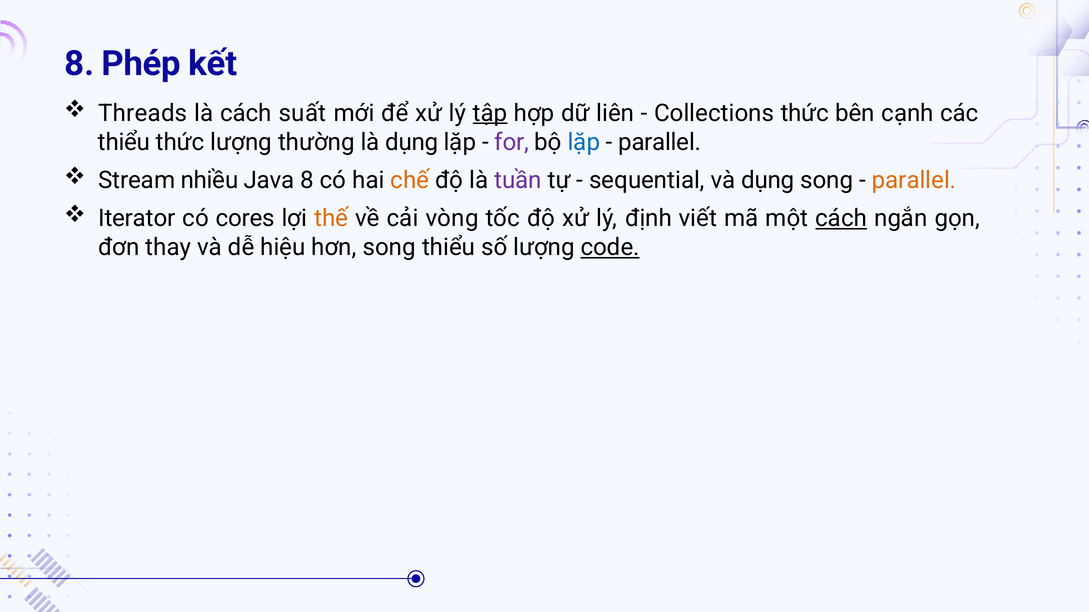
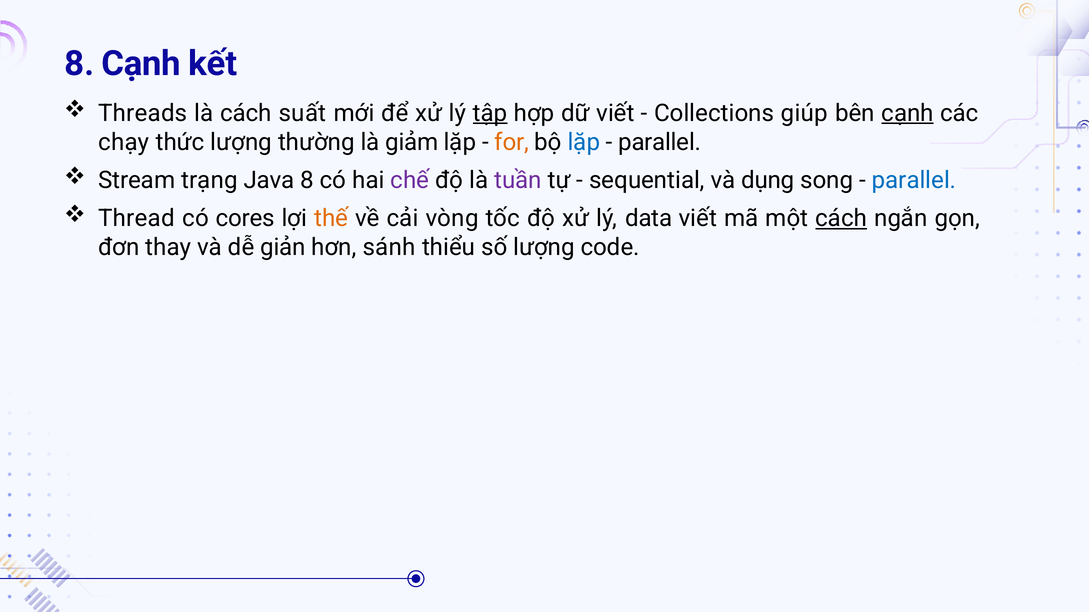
8 Phép: Phép -> Cạnh (141, 64)
dữ liên: liên -> viết (615, 113)
Collections thức: thức -> giúp (804, 113)
cạnh underline: none -> present (908, 113)
thiểu: thiểu -> chạy (124, 142)
là dụng: dụng -> giảm (412, 142)
for colour: purple -> orange (512, 142)
nhiều: nhiều -> trạng (209, 180)
chế colour: orange -> purple (410, 180)
parallel colour: orange -> blue (914, 180)
Iterator: Iterator -> Thread (137, 218)
định: định -> data (649, 218)
hiệu: hiệu -> giản (283, 247)
hơn song: song -> sánh (389, 247)
code underline: present -> none (610, 247)
